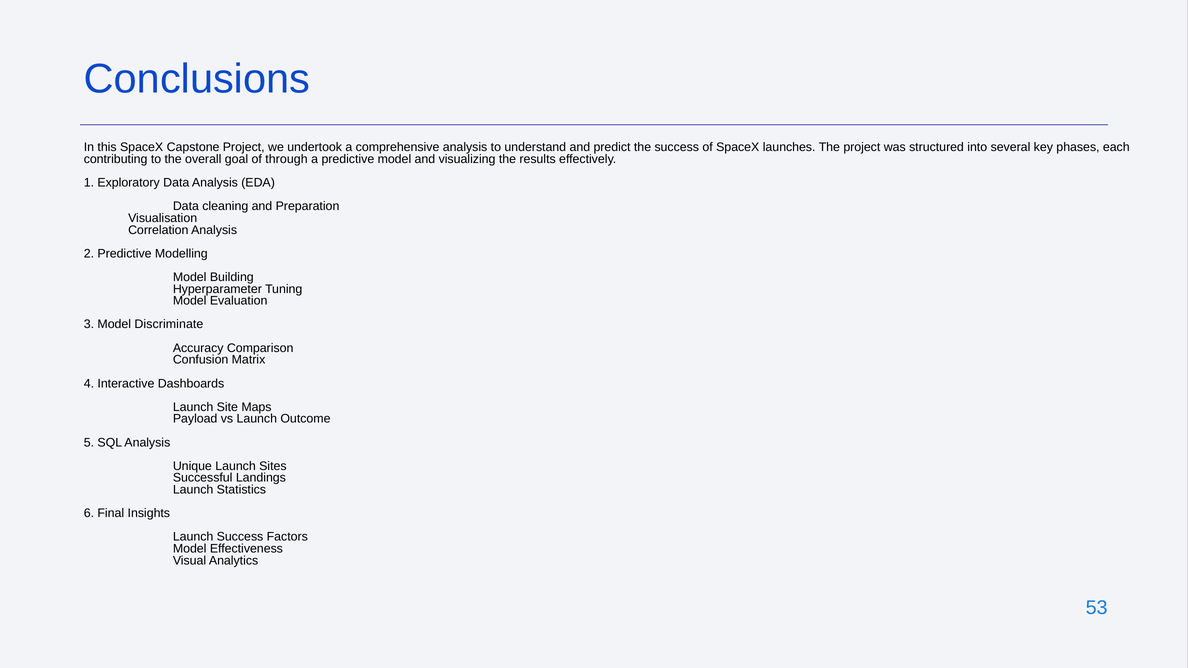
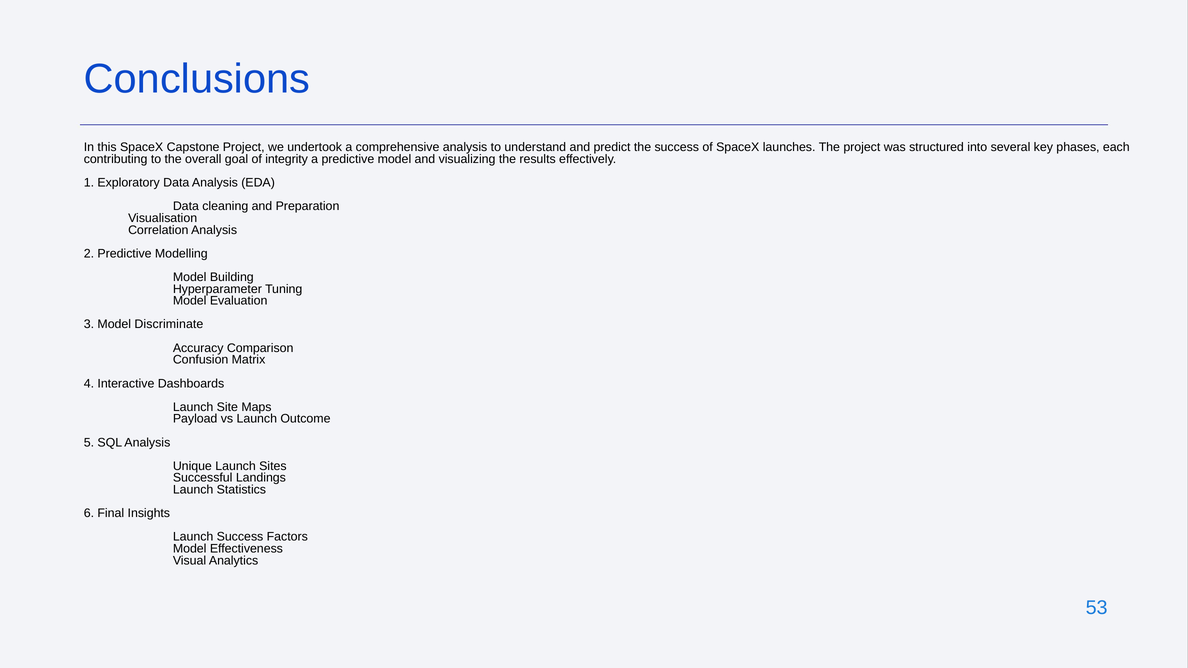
through: through -> integrity (287, 159)
